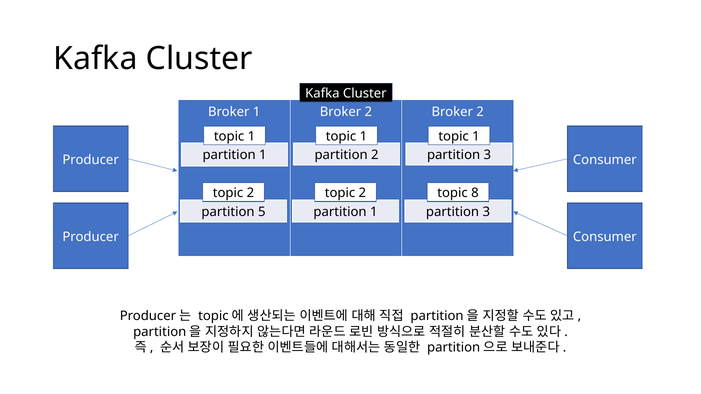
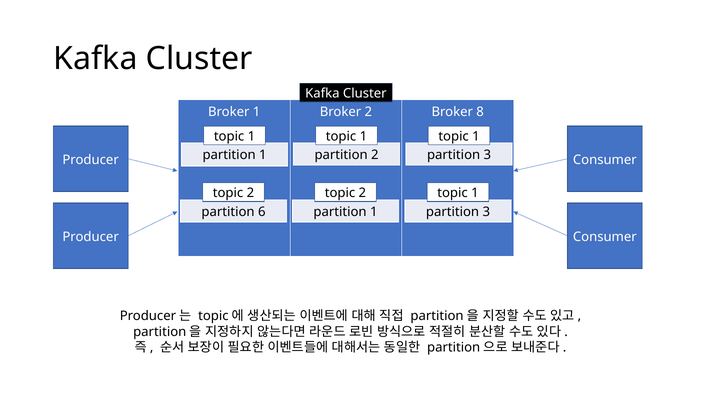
2 Broker 2: 2 -> 8 (480, 112)
8: 8 -> 1 (475, 193)
5: 5 -> 6 (262, 212)
